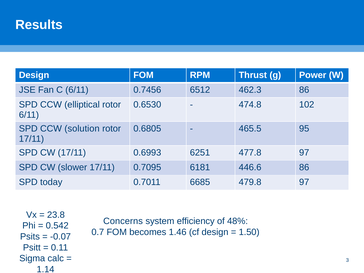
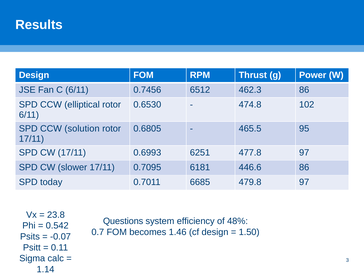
Concerns: Concerns -> Questions (123, 221)
